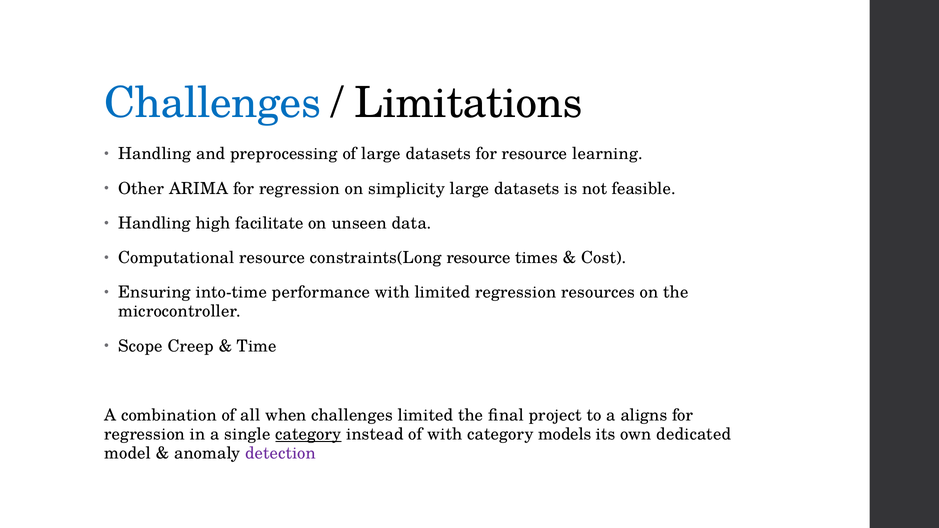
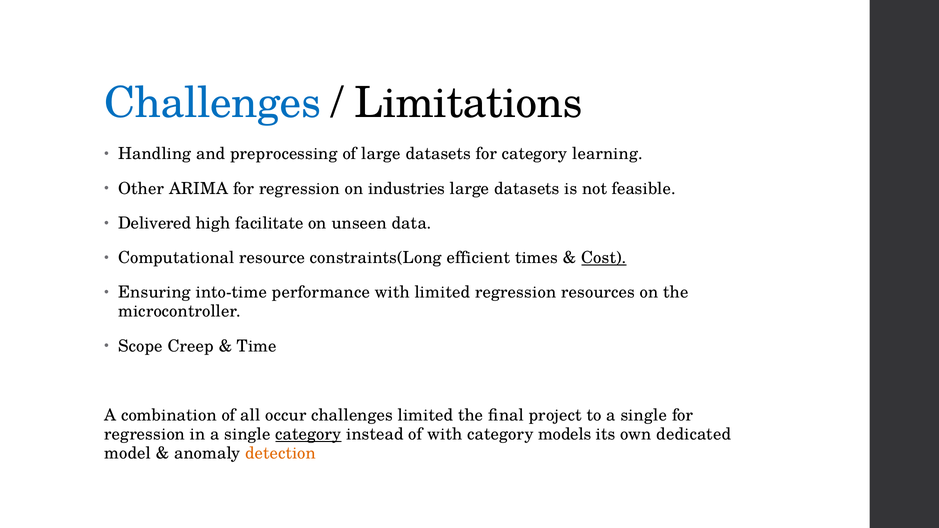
for resource: resource -> category (535, 154)
simplicity: simplicity -> industries (407, 189)
Handling: Handling -> Delivered (155, 223)
constraints(Long resource: resource -> efficient (478, 258)
Cost underline: none -> present (604, 258)
when: when -> occur (286, 415)
to a aligns: aligns -> single (644, 415)
detection colour: purple -> orange (281, 453)
